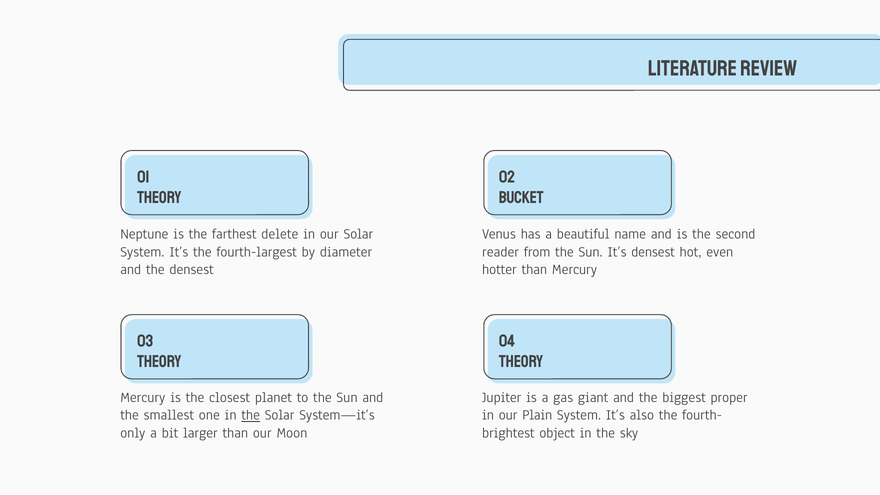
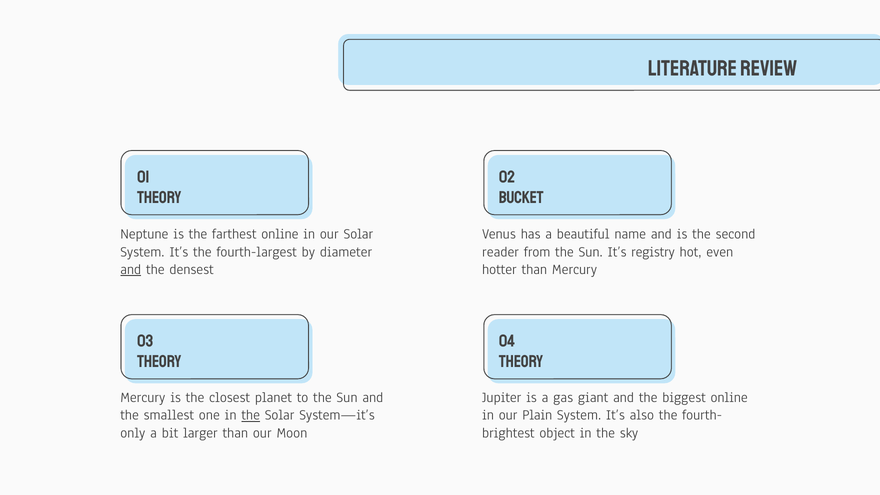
farthest delete: delete -> online (280, 234)
It’s densest: densest -> registry (653, 252)
and underline: none -> present (131, 269)
biggest proper: proper -> online (729, 398)
